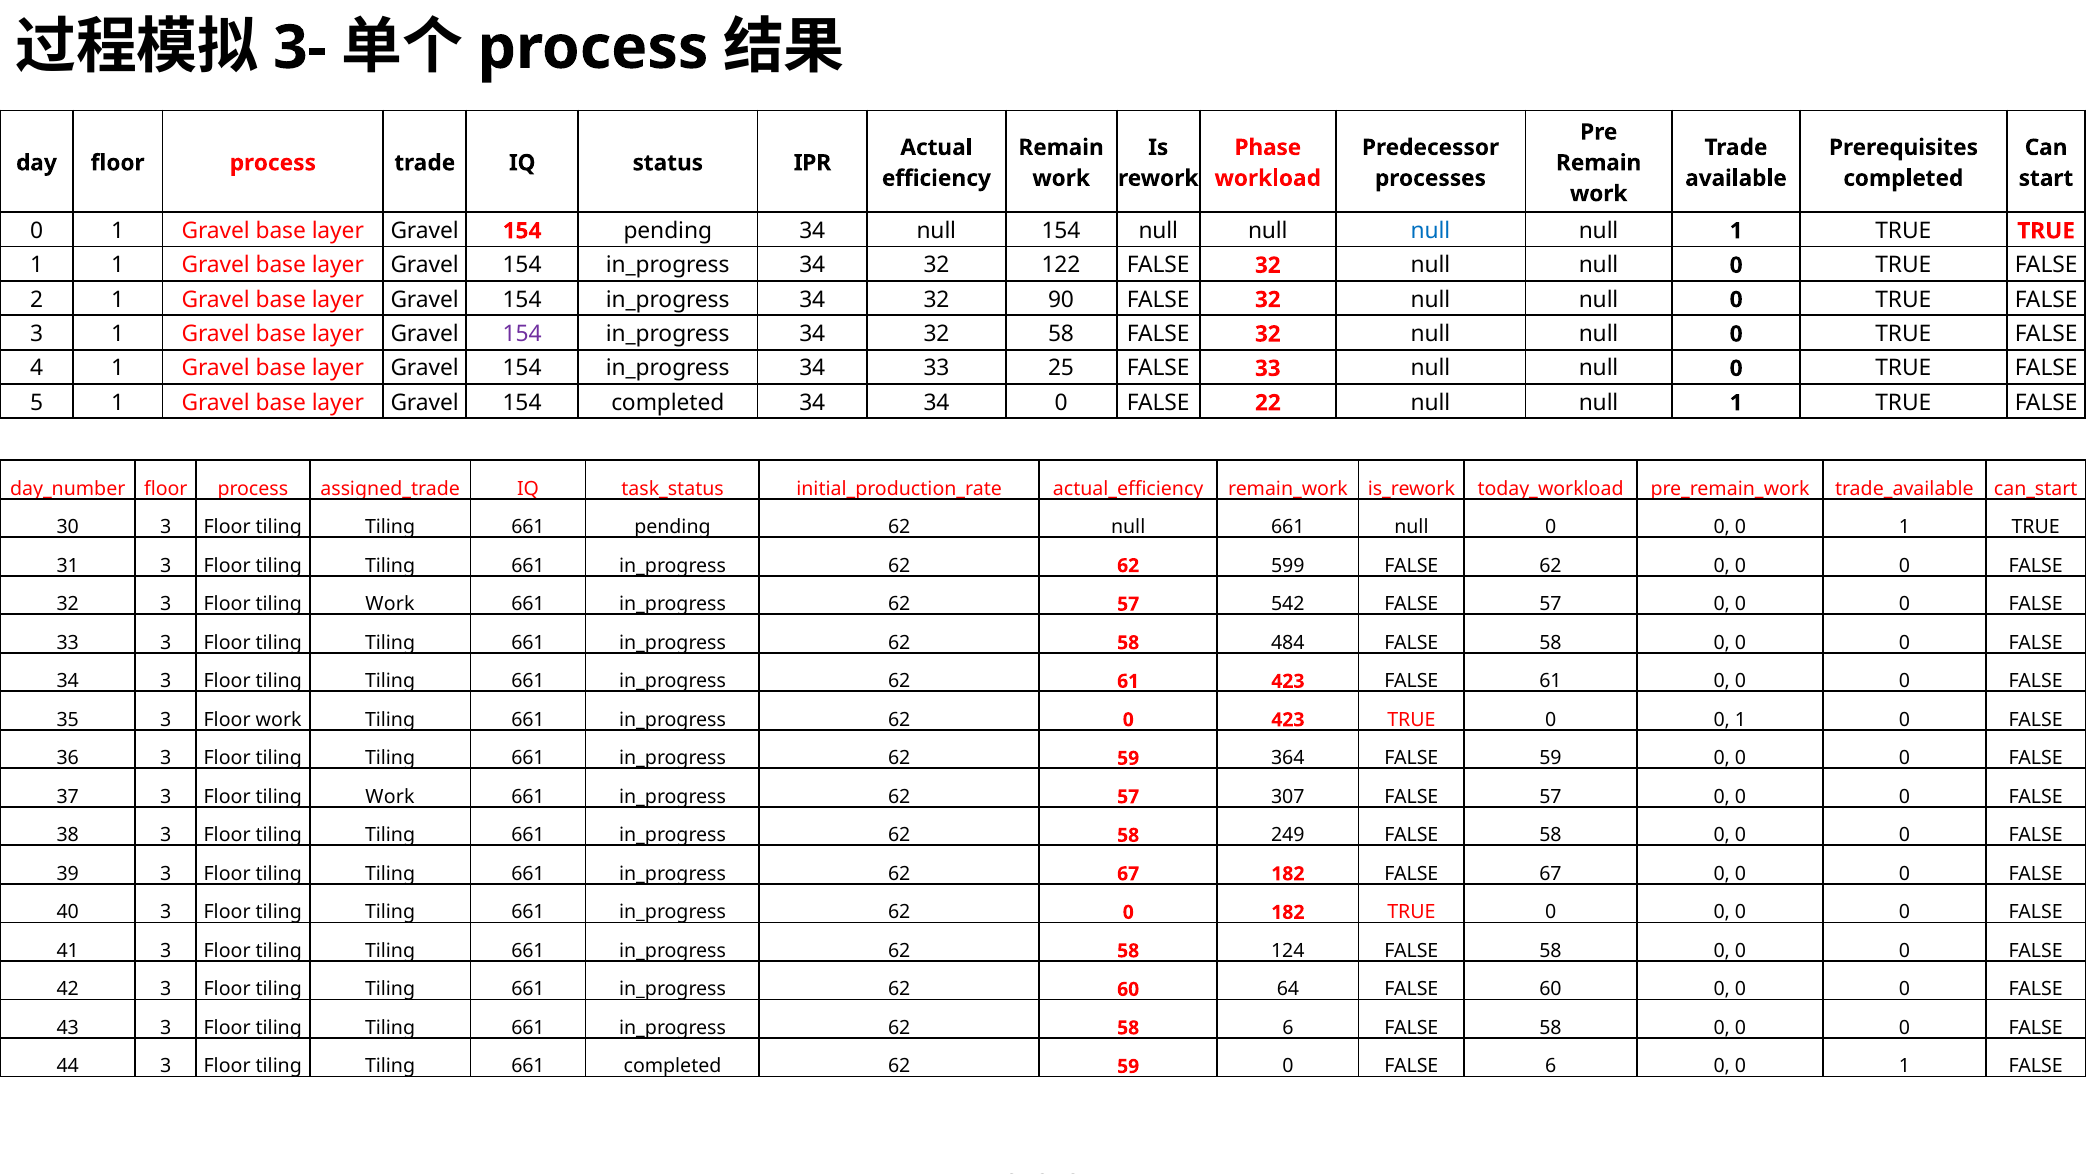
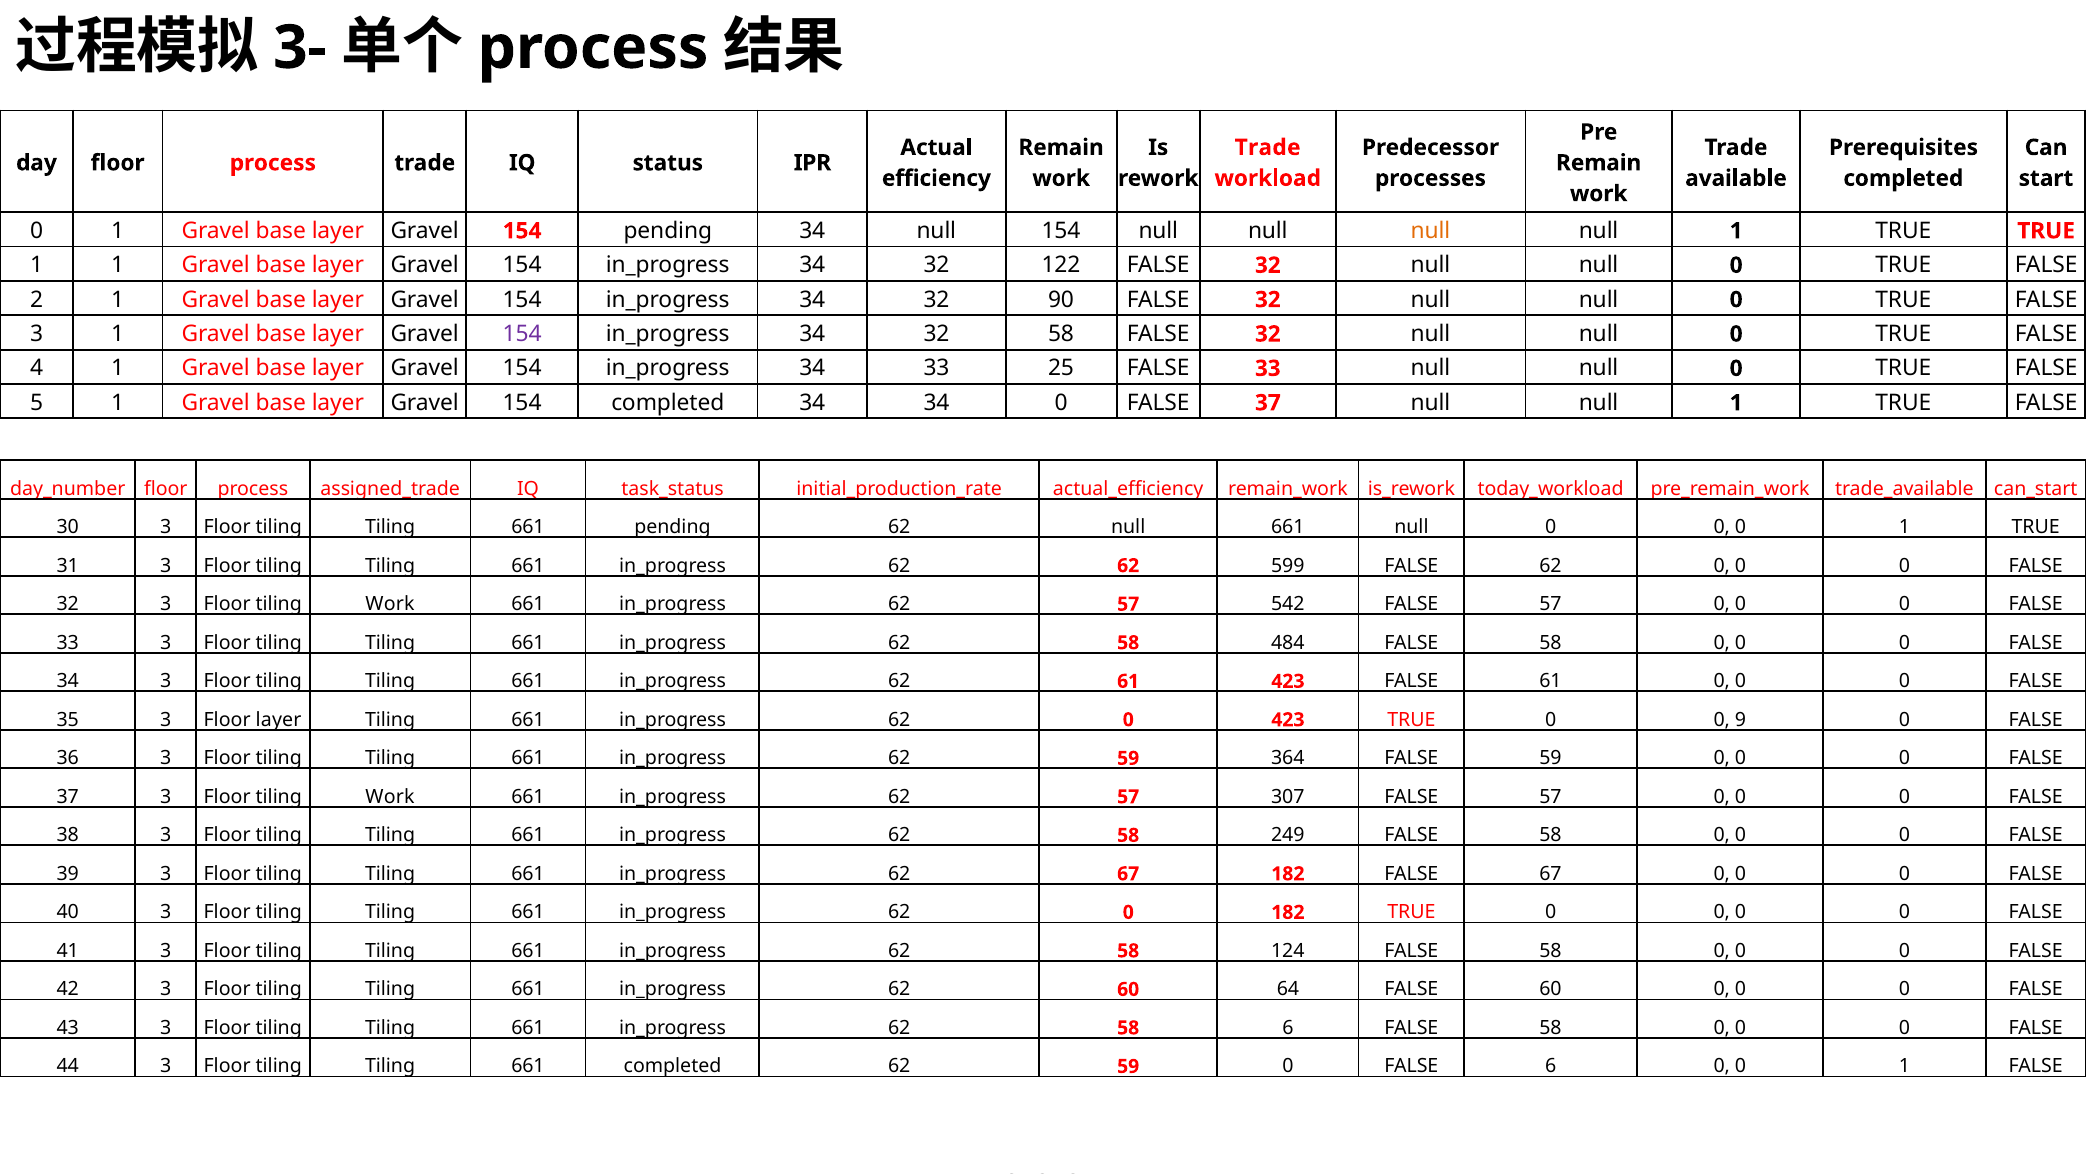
Phase: Phase -> Trade (1268, 147)
null colour: blue -> orange (1431, 231)
34 0 FALSE 22: 22 -> 37 (1268, 403)
Floor work: work -> layer (279, 719)
TRUE 0 0 1: 1 -> 9 (1741, 719)
